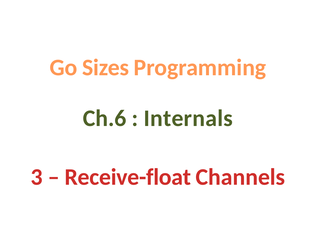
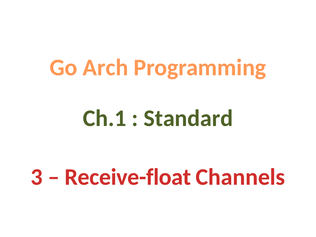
Sizes: Sizes -> Arch (105, 68)
Ch.6: Ch.6 -> Ch.1 (105, 118)
Internals: Internals -> Standard (188, 118)
